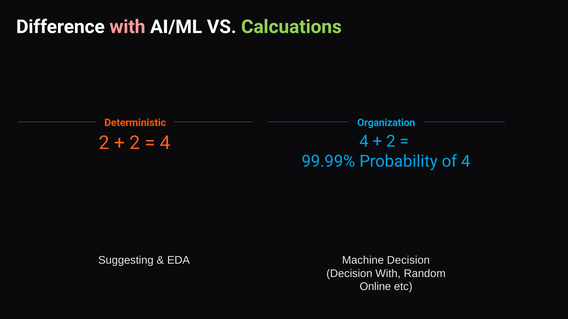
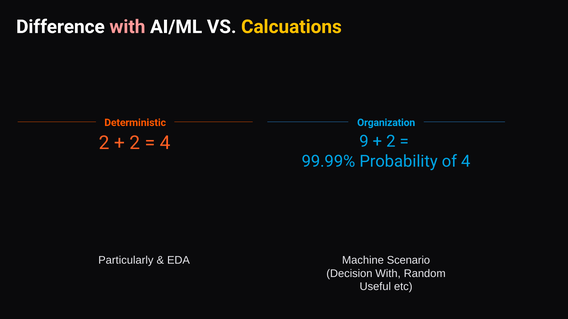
Calcuations colour: light green -> yellow (291, 27)
4 4: 4 -> 9 (364, 142)
Suggesting: Suggesting -> Particularly (126, 261)
Machine Decision: Decision -> Scenario (408, 261)
Online: Online -> Useful (375, 287)
